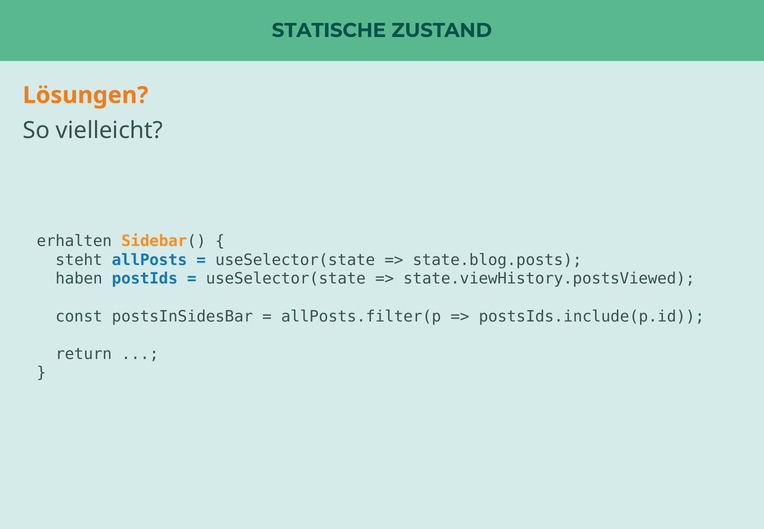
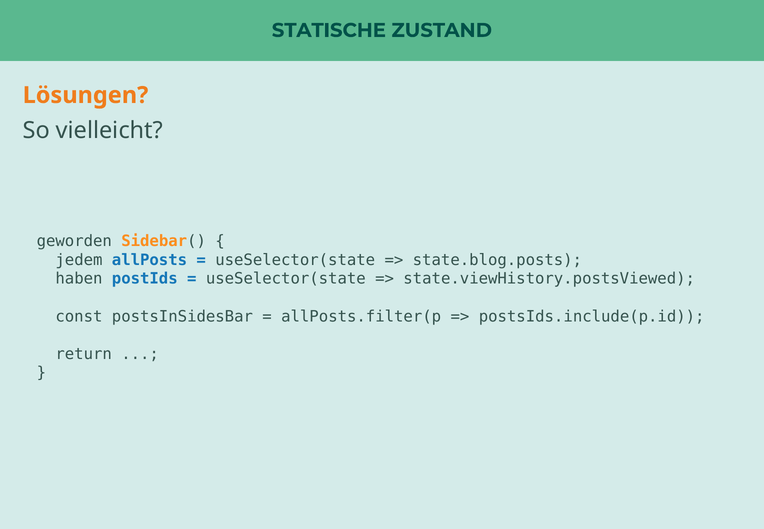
erhalten: erhalten -> geworden (74, 241)
steht: steht -> jedem (79, 260)
